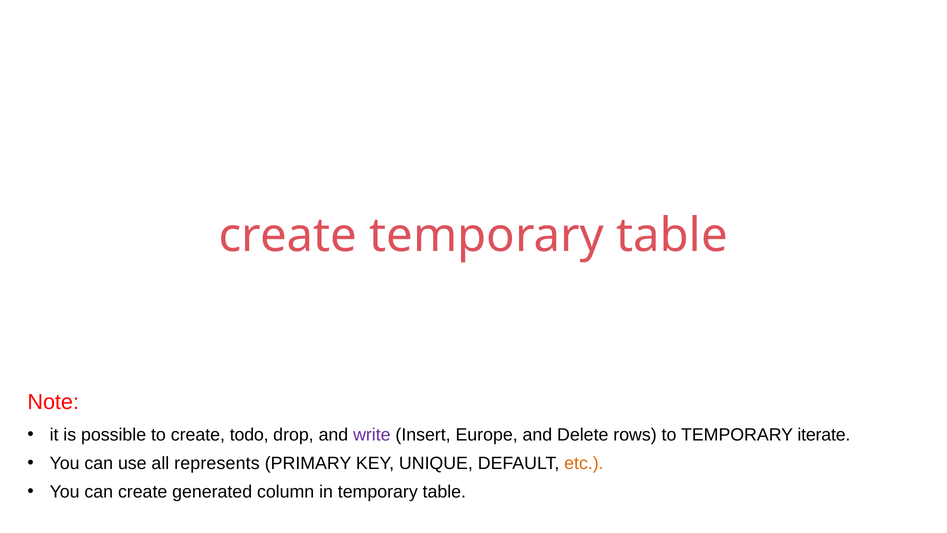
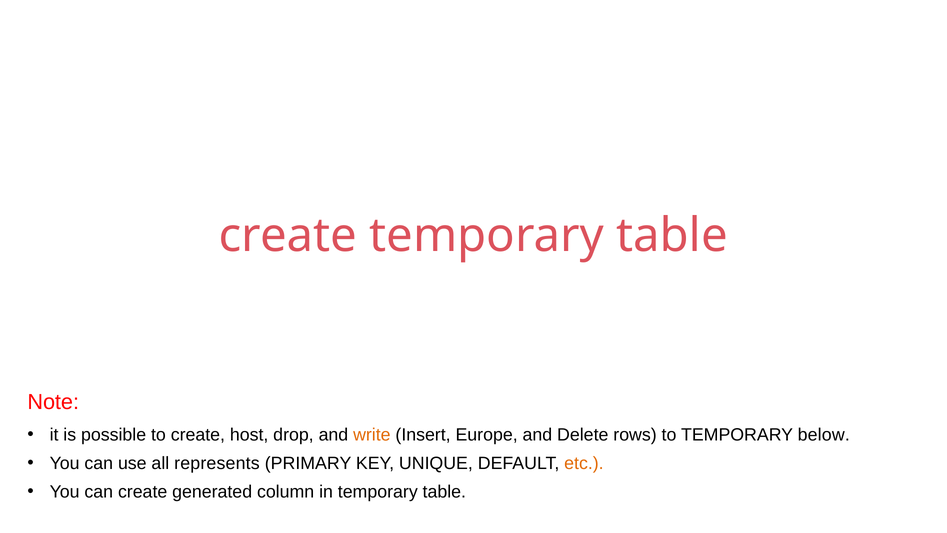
todo: todo -> host (249, 435)
write colour: purple -> orange (372, 435)
iterate: iterate -> below (824, 435)
